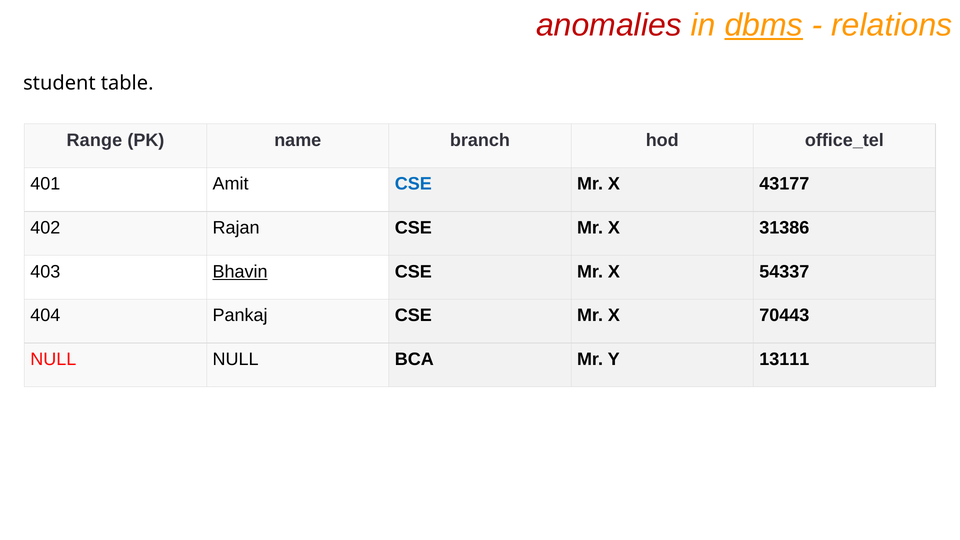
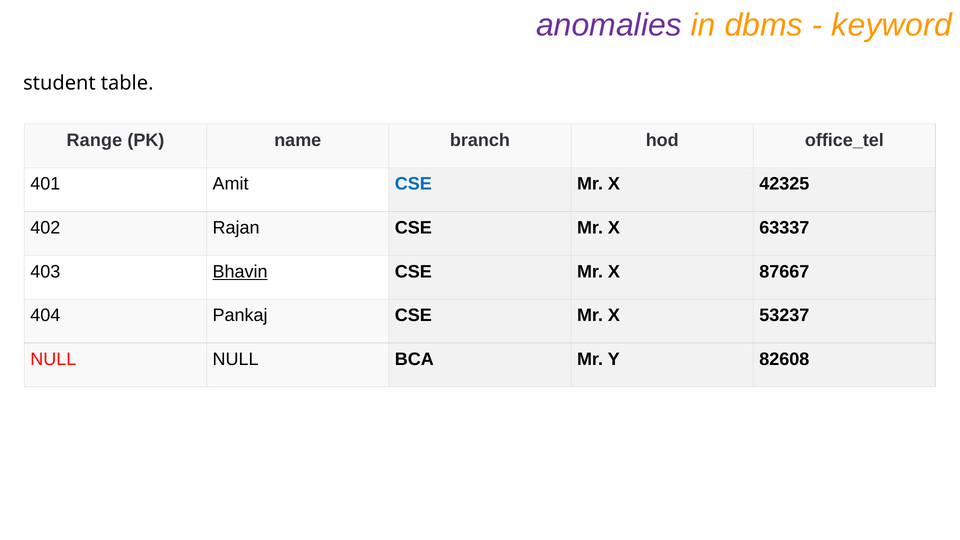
anomalies colour: red -> purple (609, 25)
dbms underline: present -> none (764, 25)
relations: relations -> keyword (892, 25)
43177: 43177 -> 42325 (784, 184)
31386: 31386 -> 63337 (784, 228)
54337: 54337 -> 87667 (784, 272)
70443: 70443 -> 53237 (784, 316)
13111: 13111 -> 82608 (784, 359)
